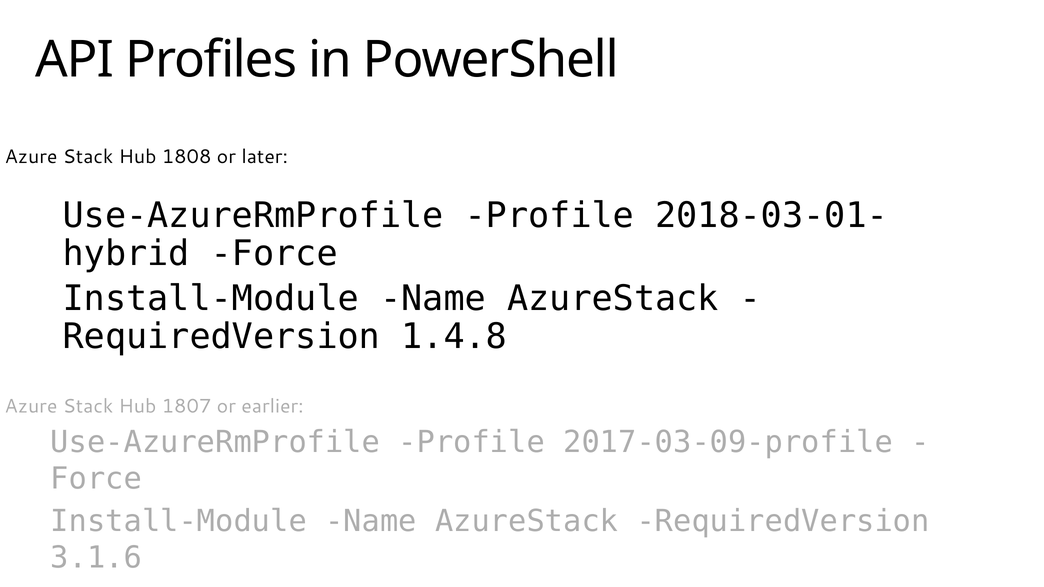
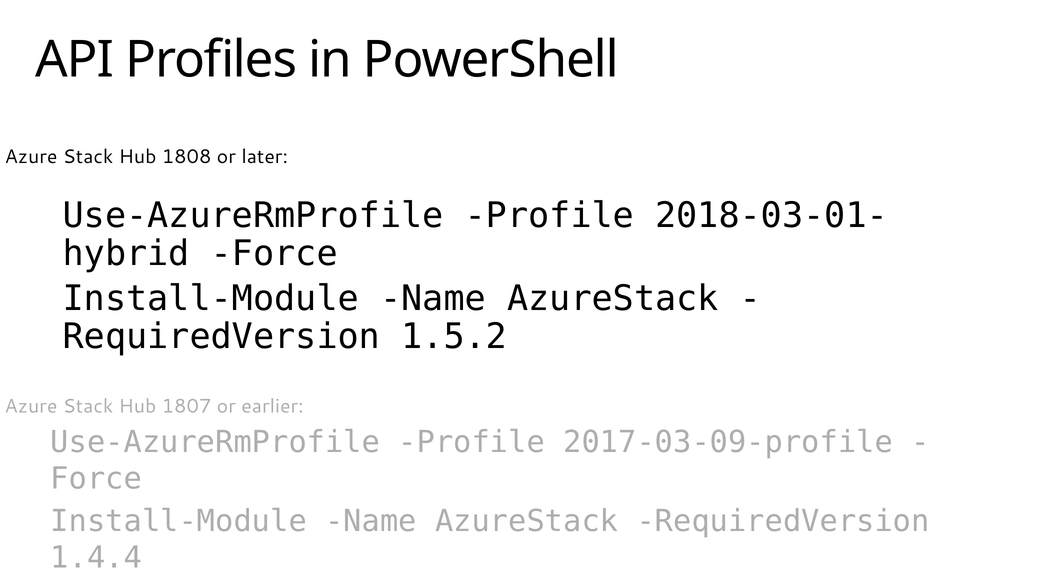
1.4.8: 1.4.8 -> 1.5.2 (454, 337)
3.1.6: 3.1.6 -> 1.4.4 (96, 558)
